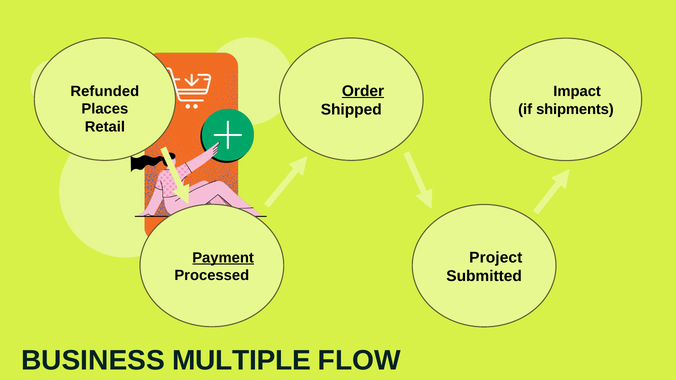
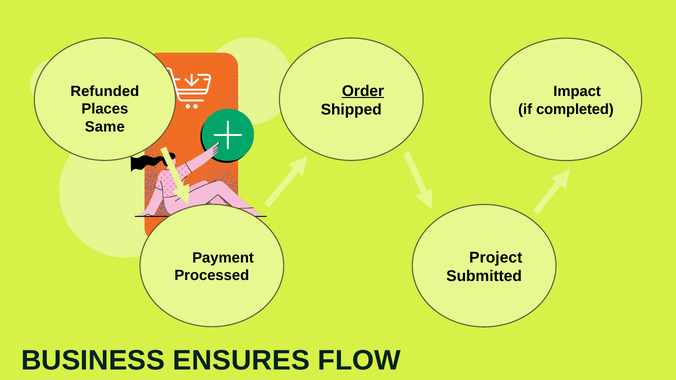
shipments: shipments -> completed (575, 109)
Retail: Retail -> Same (105, 127)
Payment underline: present -> none (223, 258)
MULTIPLE: MULTIPLE -> ENSURES (241, 361)
